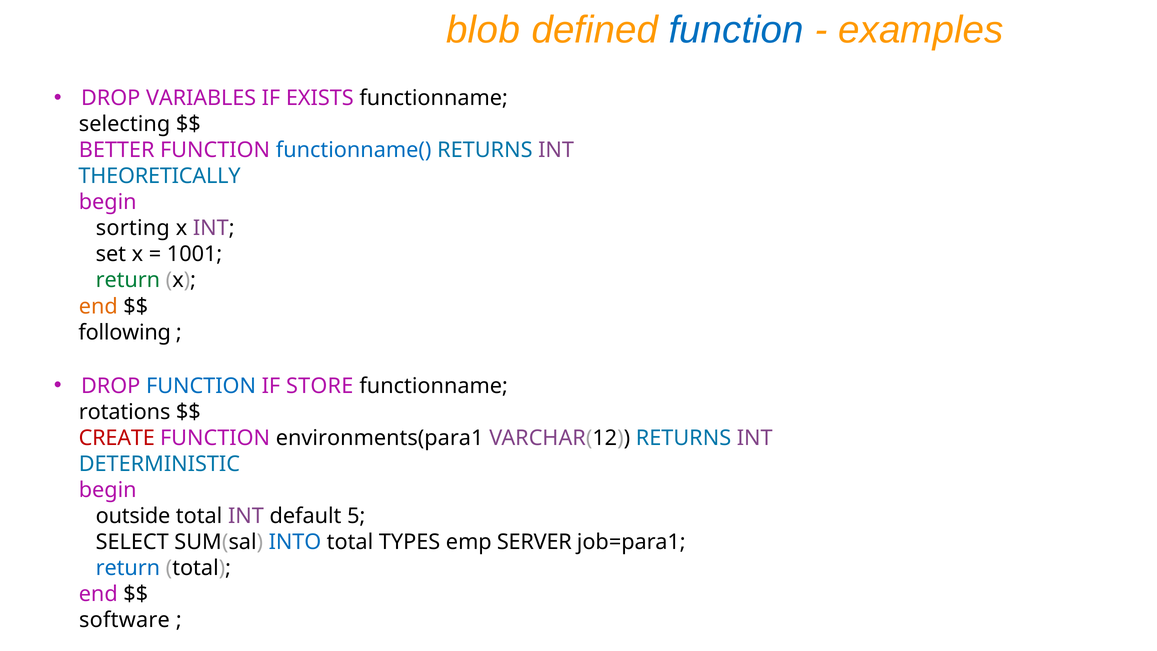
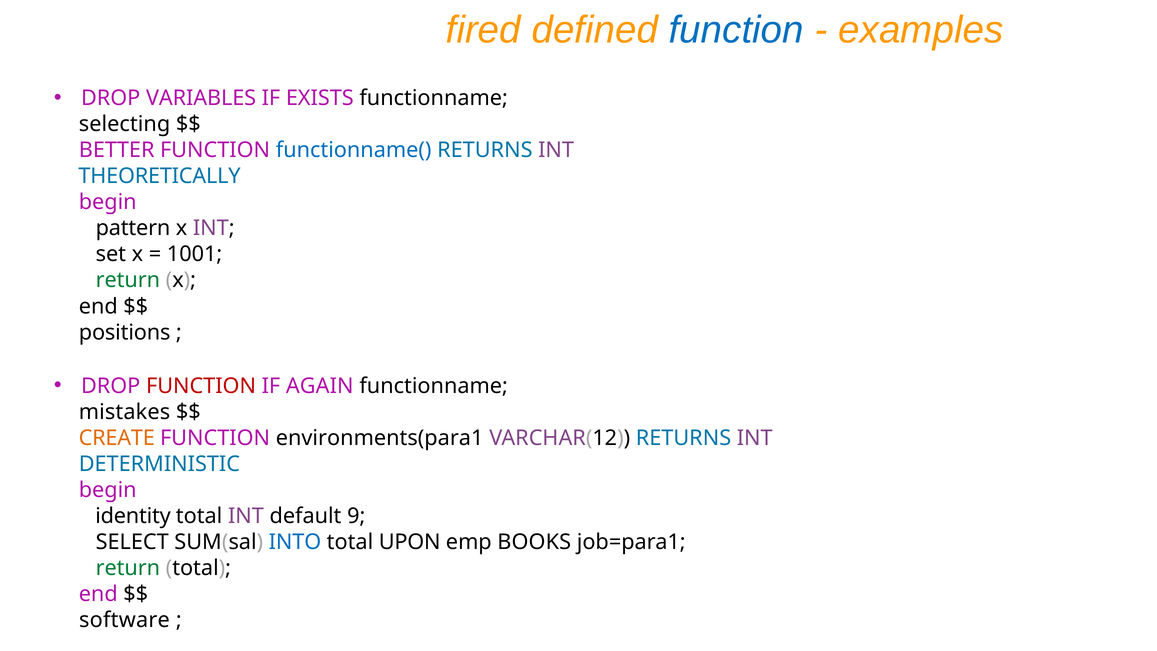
blob: blob -> fired (483, 30)
sorting: sorting -> pattern (133, 228)
end colour: orange -> black (98, 306)
following: following -> positions (125, 332)
FUNCTION colour: blue -> red (201, 386)
STORE: STORE -> AGAIN (320, 386)
rotations: rotations -> mistakes (125, 412)
CREATE colour: red -> orange (117, 438)
outside: outside -> identity (133, 516)
5: 5 -> 9 (356, 516)
TYPES: TYPES -> UPON (410, 542)
SERVER: SERVER -> BOOKS (534, 542)
return colour: blue -> green (128, 568)
